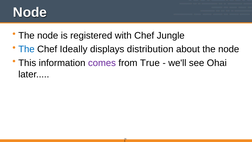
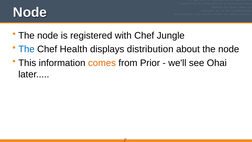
Ideally: Ideally -> Health (74, 49)
comes colour: purple -> orange (102, 63)
True: True -> Prior (150, 63)
